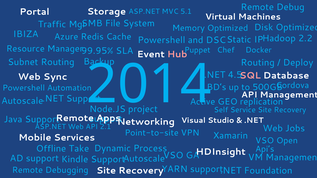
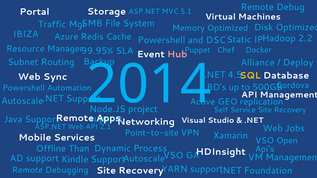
Routing: Routing -> Alliance (258, 63)
SQL colour: pink -> yellow (250, 76)
Take: Take -> Than (79, 149)
